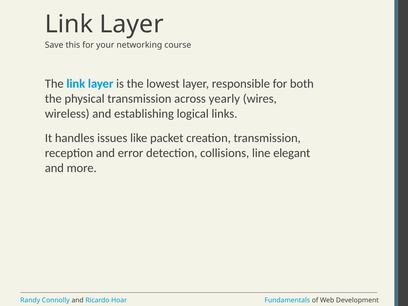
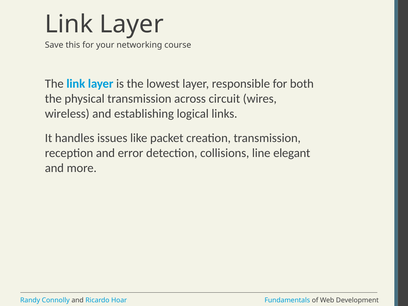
yearly: yearly -> circuit (224, 99)
